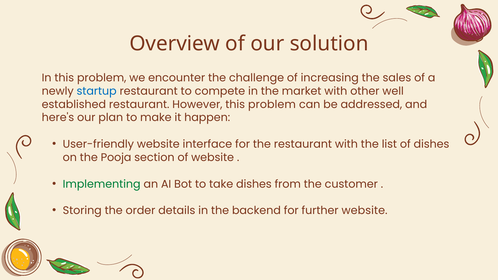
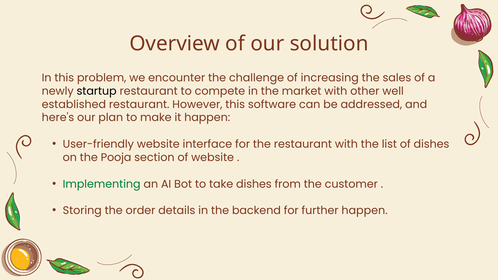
startup colour: blue -> black (97, 91)
However this problem: problem -> software (272, 104)
further website: website -> happen (365, 211)
